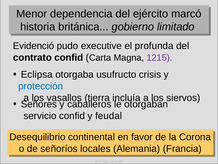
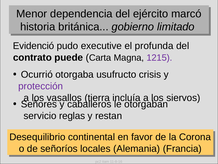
contrato confid: confid -> puede (69, 57)
Eclipsa: Eclipsa -> Ocurrió (37, 74)
protección colour: blue -> purple (41, 86)
servicio confid: confid -> reglas (72, 116)
feudal: feudal -> restan (109, 116)
